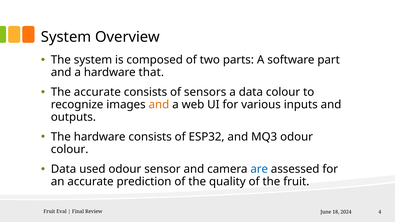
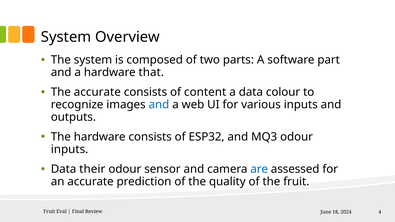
sensors: sensors -> content (205, 92)
and colour: orange -> blue (159, 105)
colour: colour -> inputs (70, 149)
used: used -> their (92, 169)
